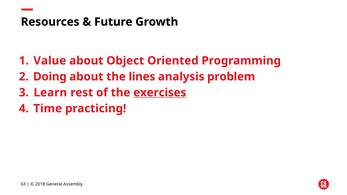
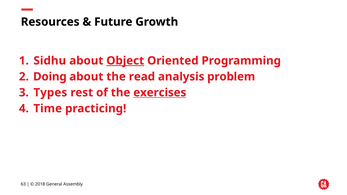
Value: Value -> Sidhu (50, 61)
Object underline: none -> present (125, 61)
lines: lines -> read (142, 77)
Learn: Learn -> Types (50, 93)
